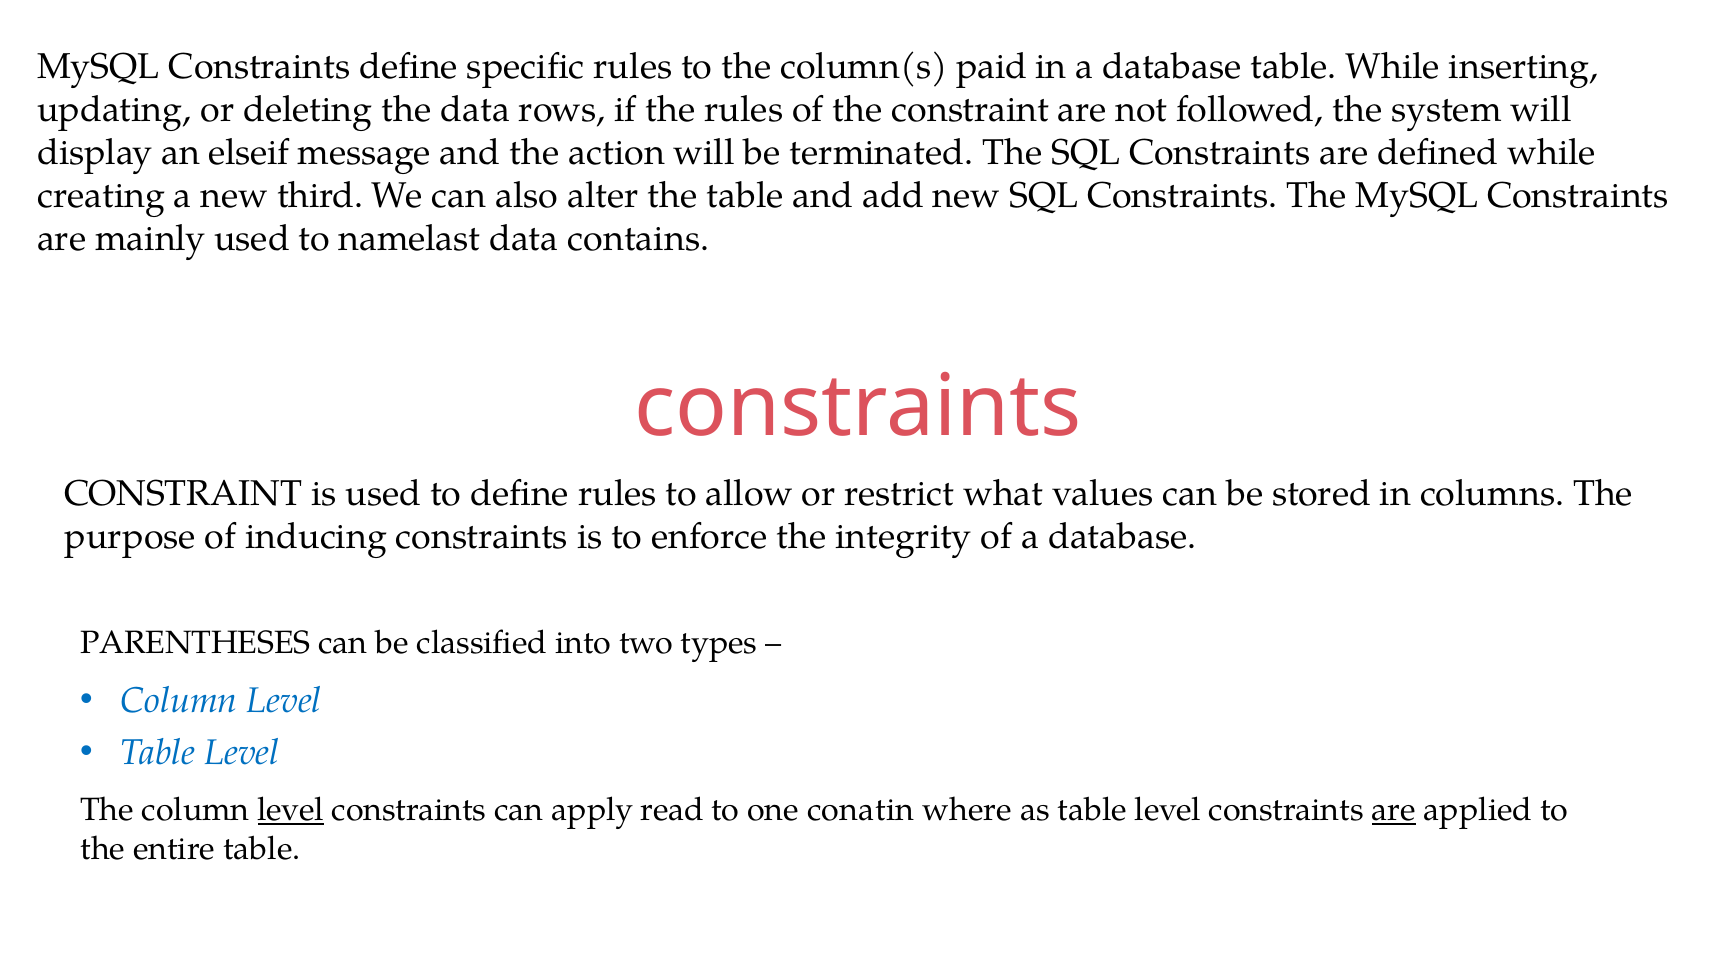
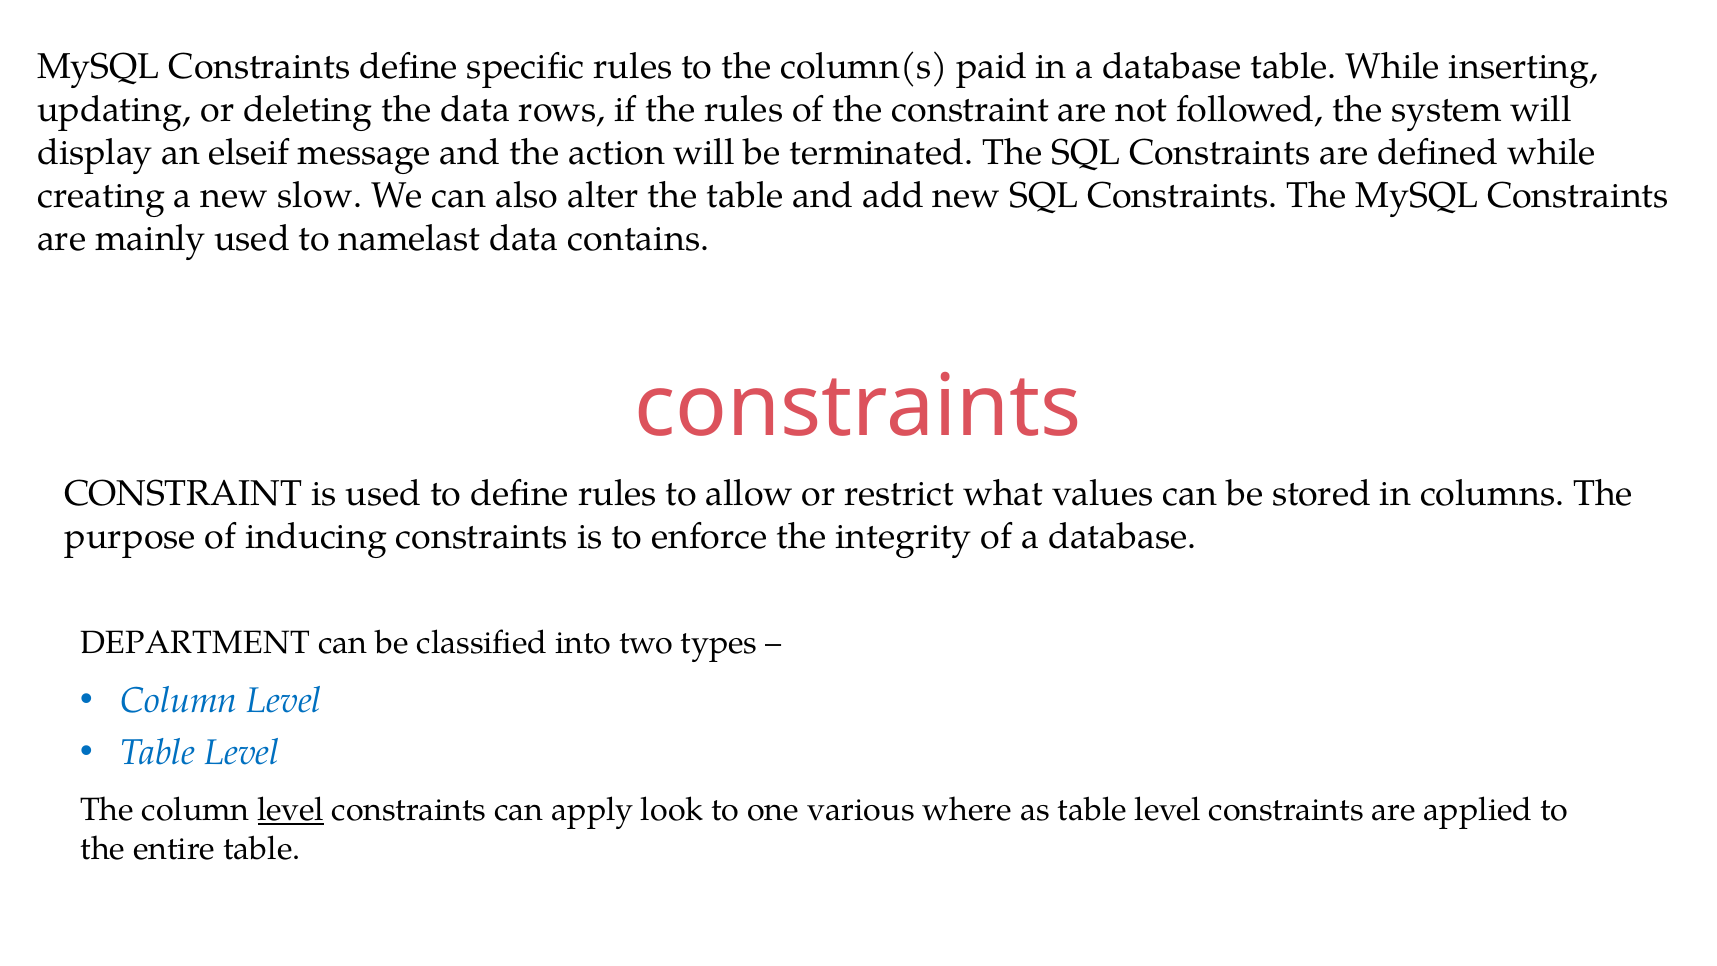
third: third -> slow (320, 196)
PARENTHESES: PARENTHESES -> DEPARTMENT (195, 643)
read: read -> look (672, 810)
conatin: conatin -> various (861, 810)
are underline: present -> none (1394, 810)
